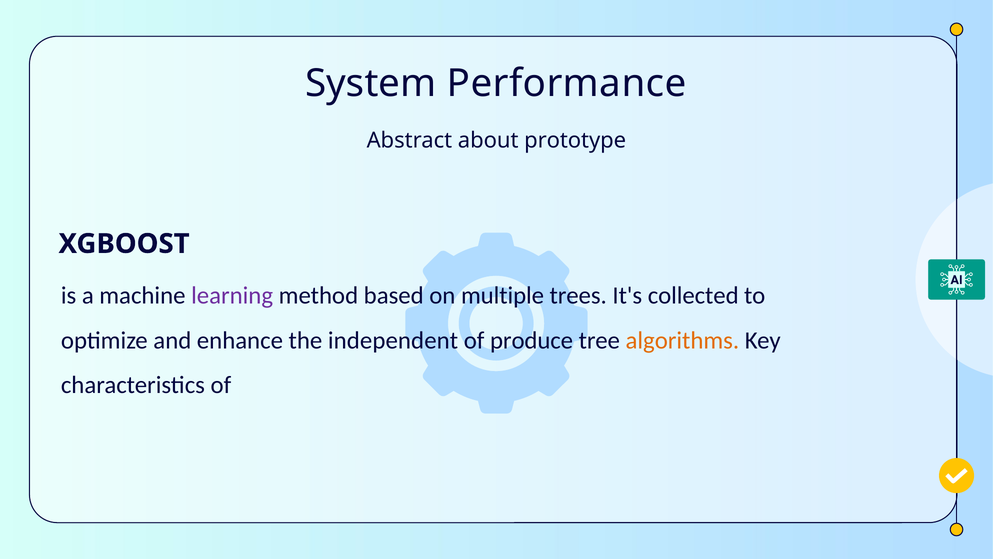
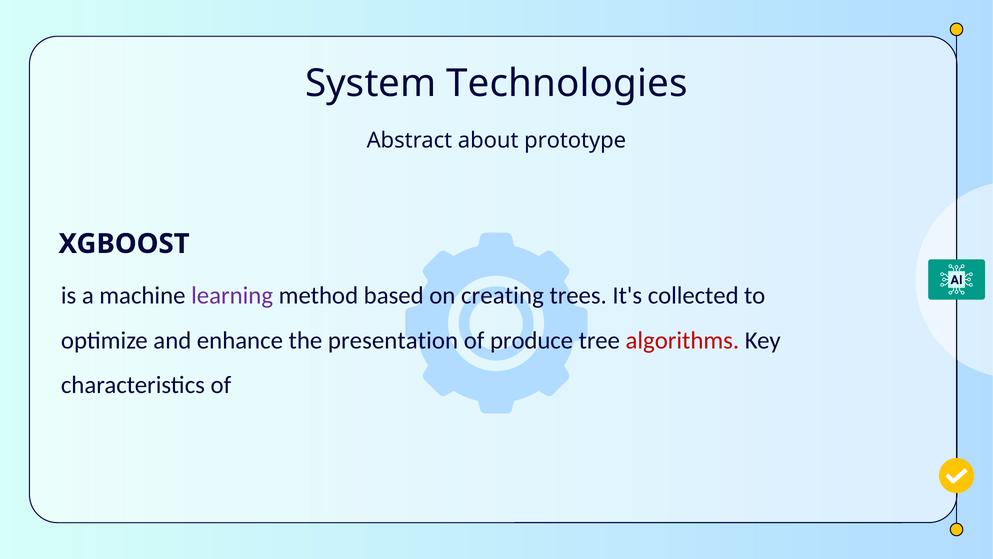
Performance: Performance -> Technologies (567, 83)
multiple: multiple -> creating (502, 295)
independent: independent -> presentation (393, 340)
algorithms colour: orange -> red (682, 340)
